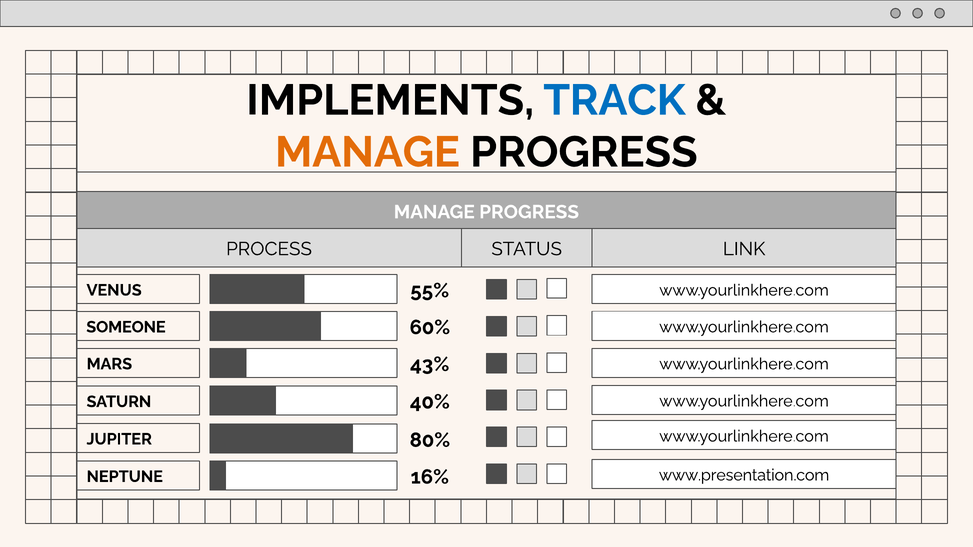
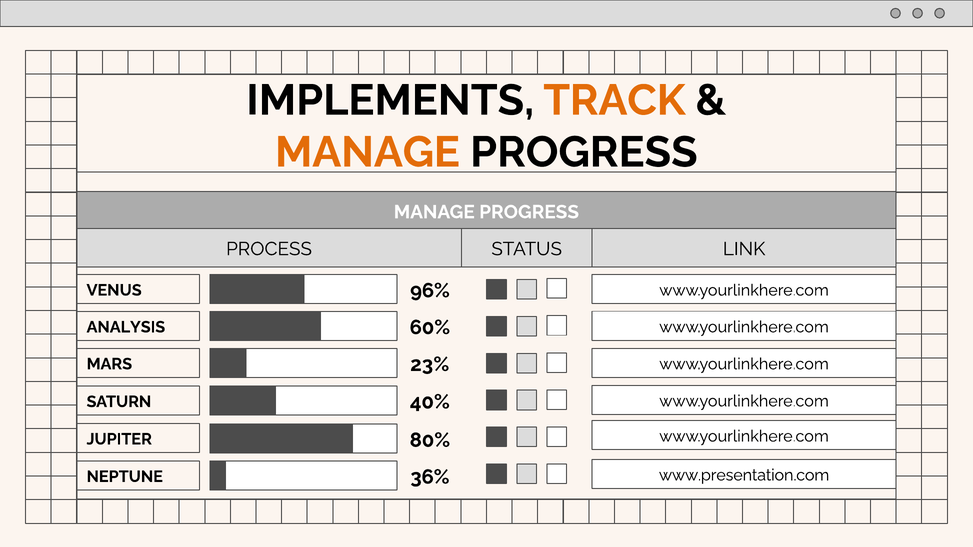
TRACK colour: blue -> orange (614, 101)
55%: 55% -> 96% (430, 291)
SOMEONE: SOMEONE -> ANALYSIS (126, 327)
43%: 43% -> 23% (430, 365)
16%: 16% -> 36% (430, 477)
